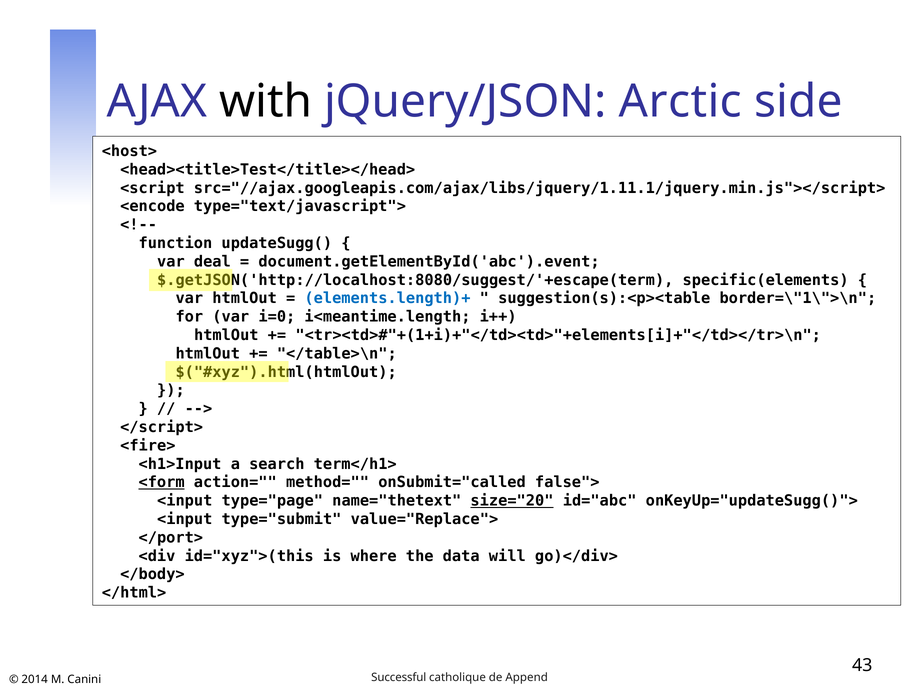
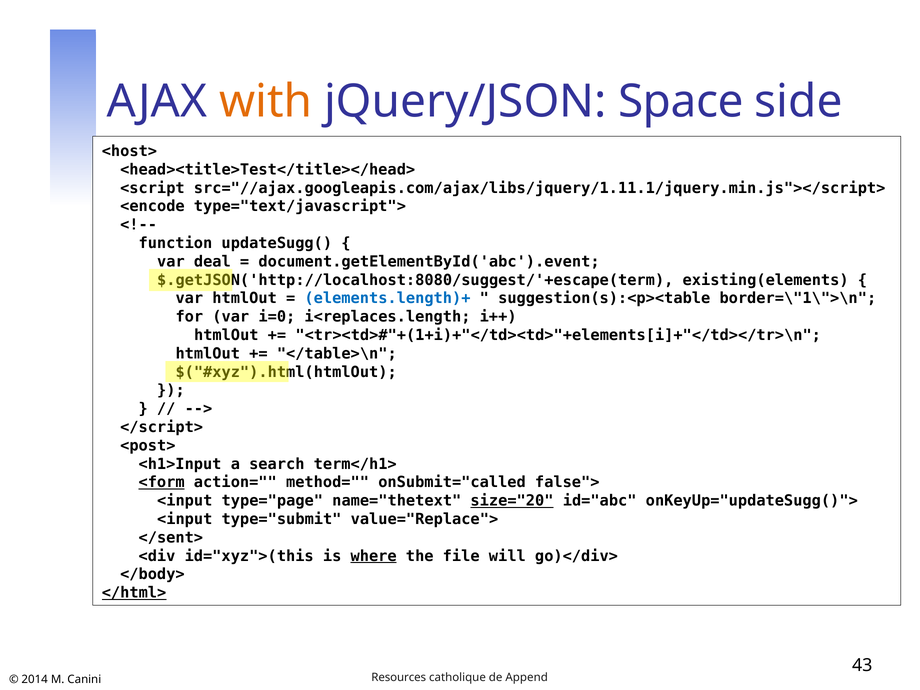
with colour: black -> orange (266, 101)
Arctic: Arctic -> Space (681, 101)
specific(elements: specific(elements -> existing(elements (766, 280)
i<meantime.length: i<meantime.length -> i<replaces.length (387, 317)
<fire>: <fire> -> <post> (148, 446)
</port>: </port> -> </sent> (171, 538)
where underline: none -> present (374, 556)
data: data -> file (461, 556)
</html> underline: none -> present (134, 593)
Successful: Successful -> Resources (399, 677)
